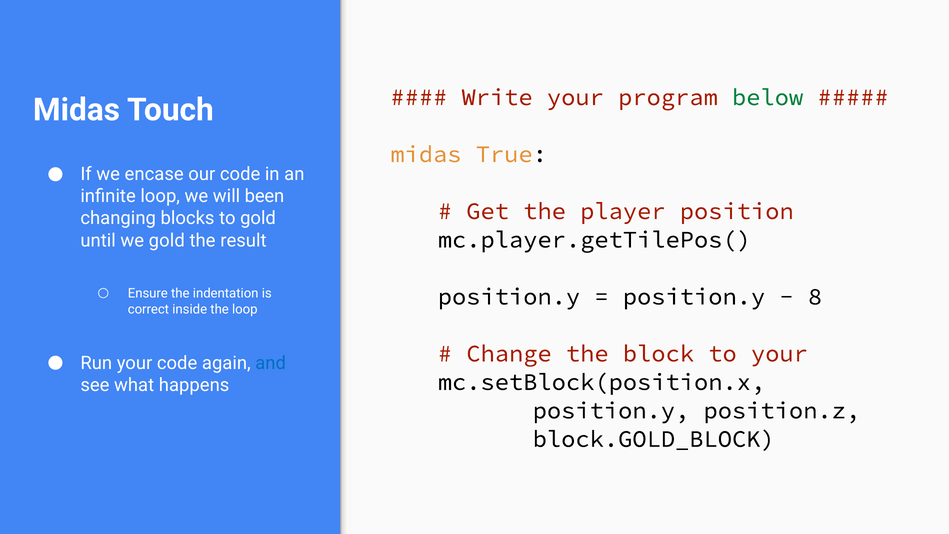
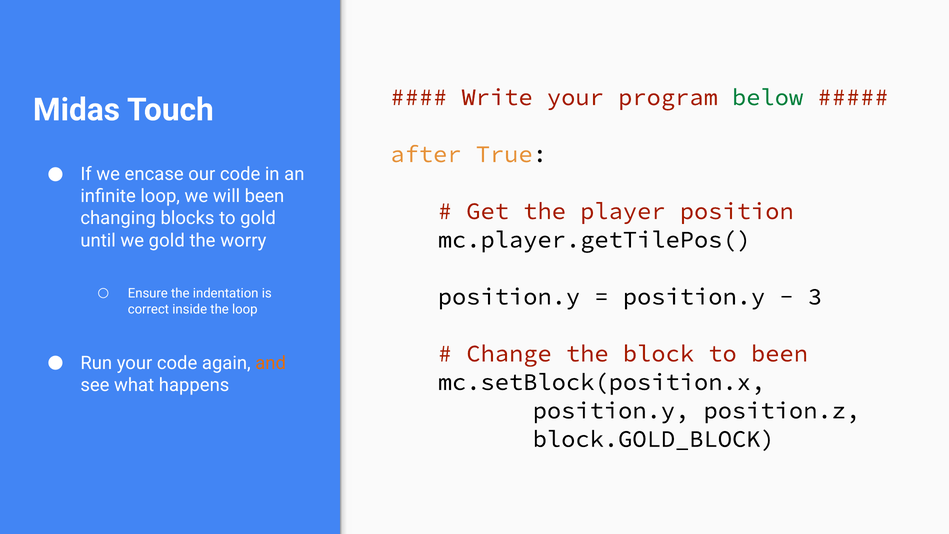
midas: midas -> after (426, 154)
result: result -> worry (243, 240)
8: 8 -> 3 (815, 297)
to your: your -> been (779, 353)
and colour: blue -> orange (271, 363)
